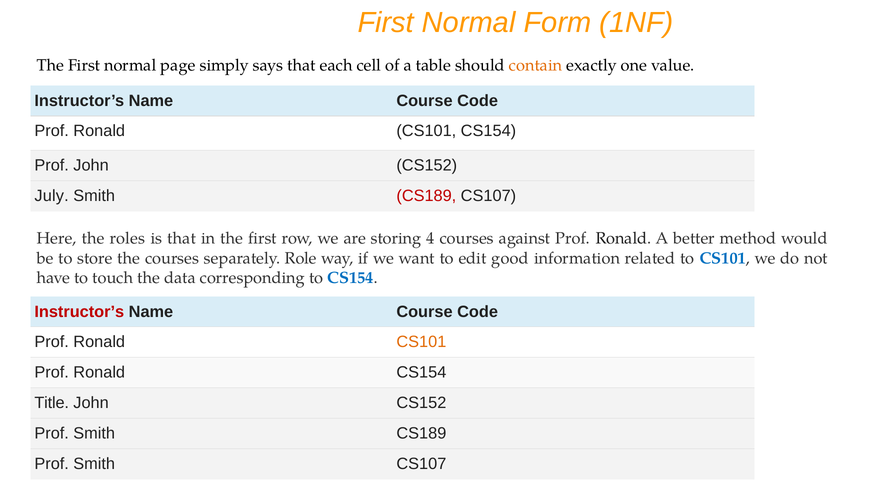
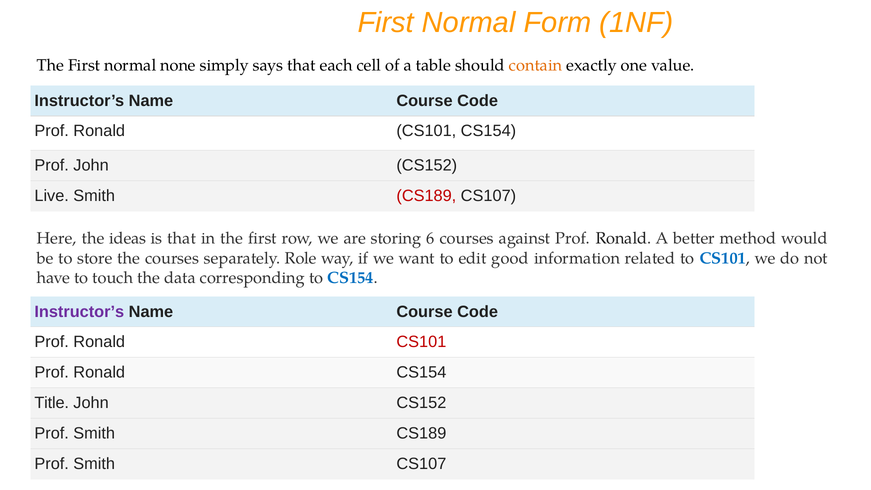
page: page -> none (178, 65)
July: July -> Live (52, 196)
roles: roles -> ideas (128, 239)
4: 4 -> 6 (431, 239)
Instructor’s colour: red -> purple (79, 312)
CS101 colour: orange -> red (421, 342)
